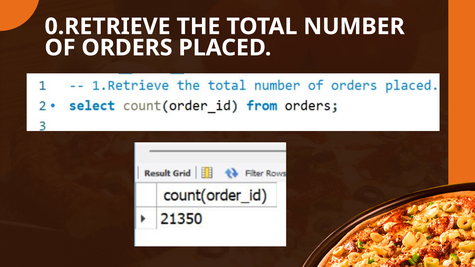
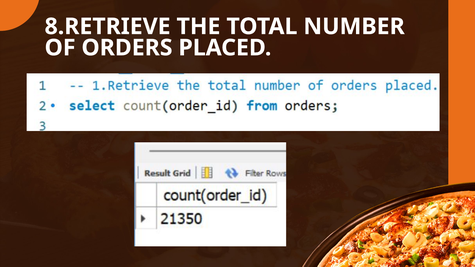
0.RETRIEVE: 0.RETRIEVE -> 8.RETRIEVE (108, 27)
